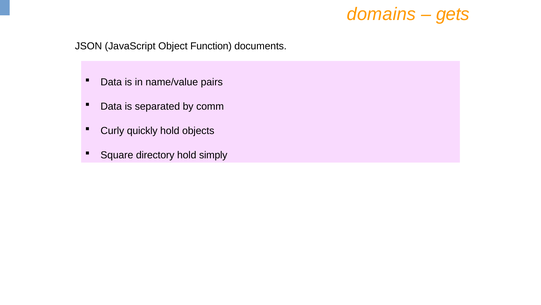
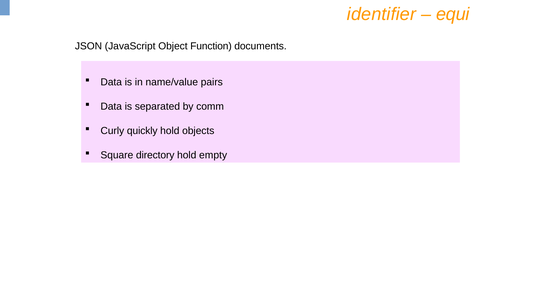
domains: domains -> identifier (382, 14)
gets: gets -> equi (453, 14)
simply: simply -> empty (213, 155)
